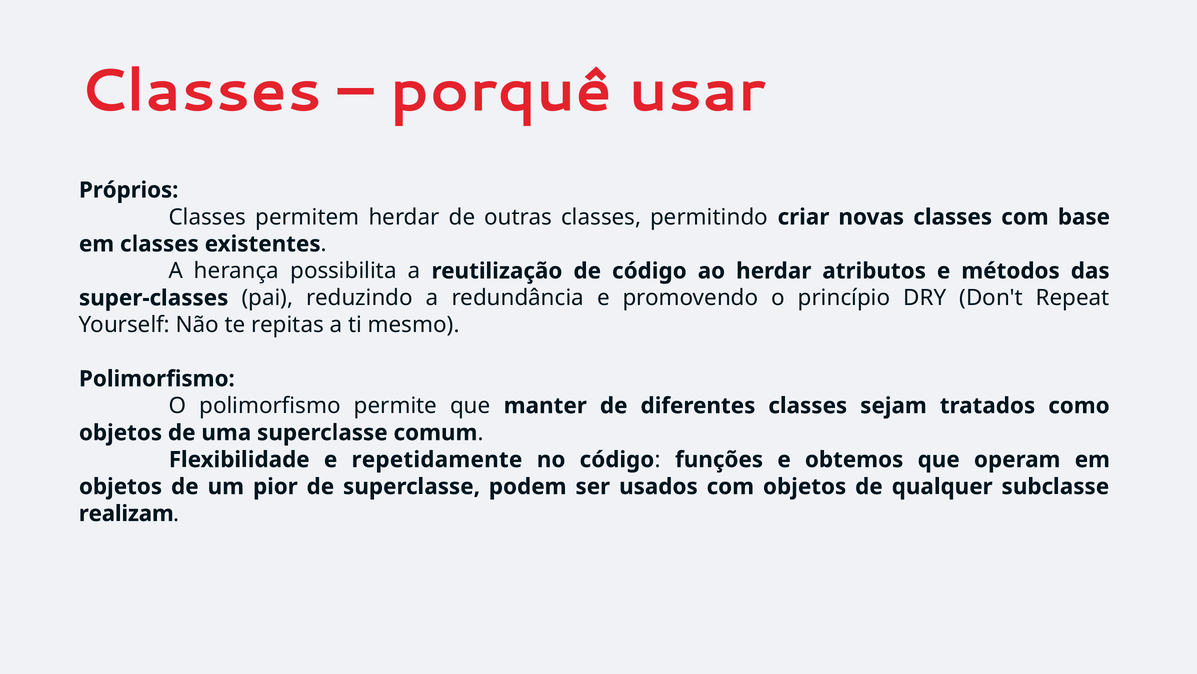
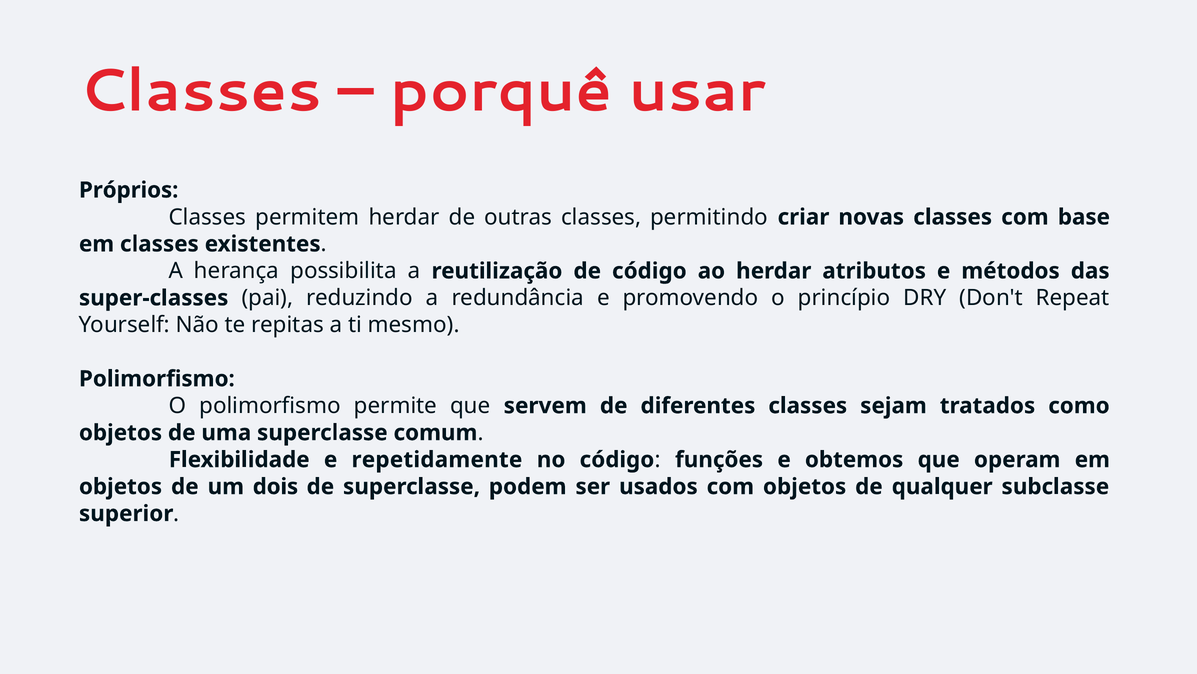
manter: manter -> servem (545, 405)
pior: pior -> dois (275, 486)
realizam: realizam -> superior (126, 513)
